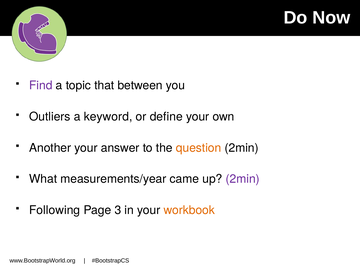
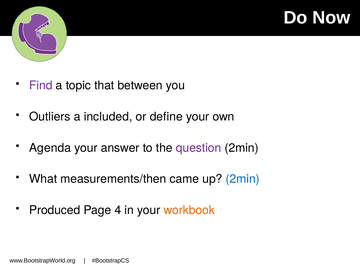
keyword: keyword -> included (108, 117)
Another: Another -> Agenda (50, 148)
question colour: orange -> purple (199, 148)
measurements/year: measurements/year -> measurements/then (113, 179)
2min colour: purple -> blue (243, 179)
Following: Following -> Produced (55, 210)
3: 3 -> 4 (118, 210)
